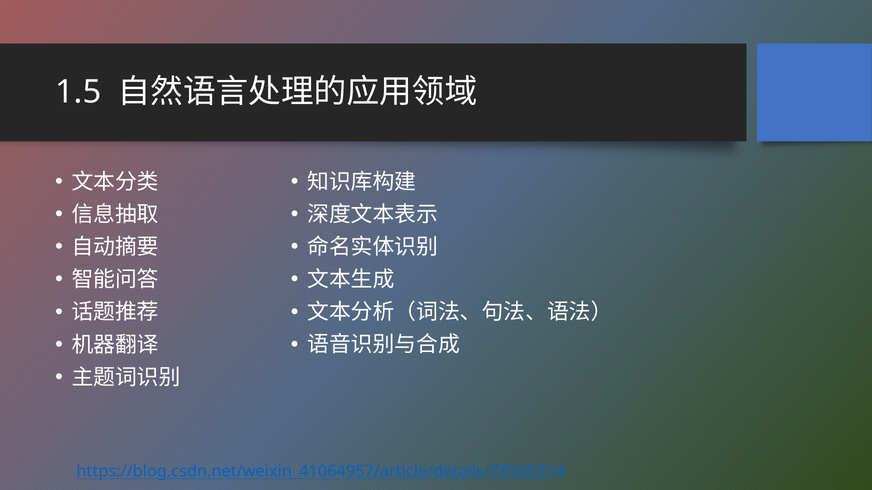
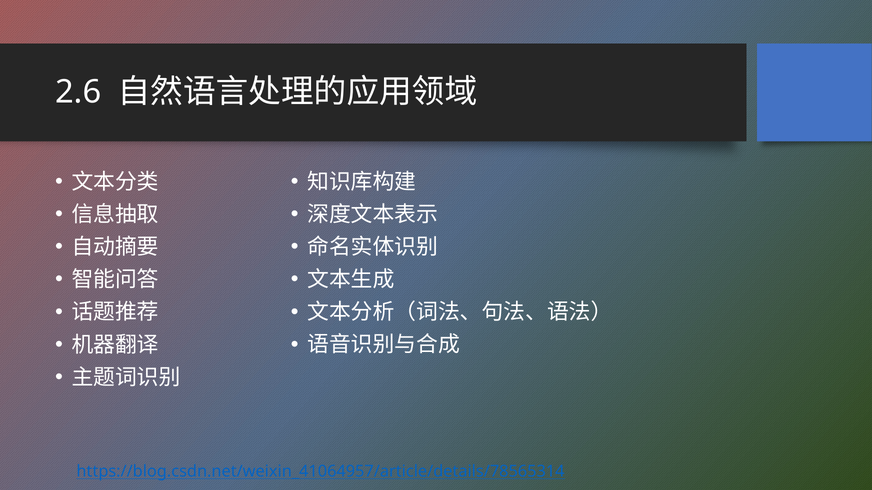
1.5: 1.5 -> 2.6 (78, 92)
